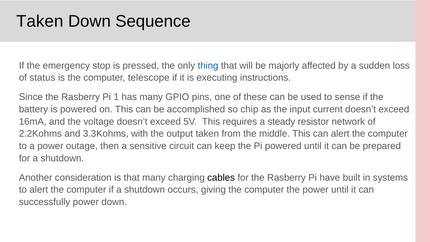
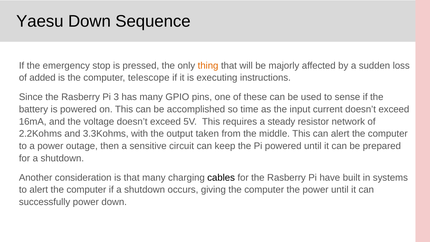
Taken: Taken -> Yaesu (40, 21)
thing colour: blue -> orange (208, 66)
status: status -> added (42, 78)
1: 1 -> 3 (116, 97)
chip: chip -> time (249, 109)
